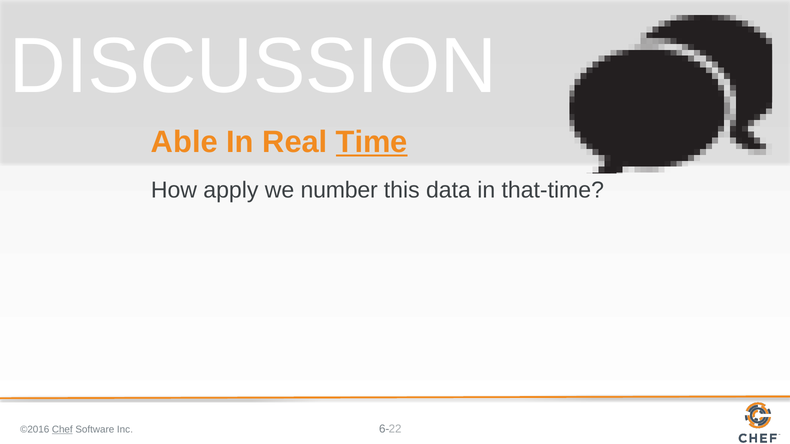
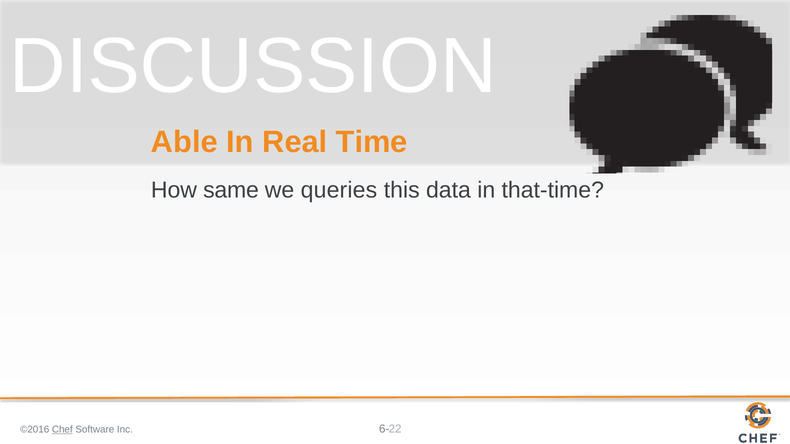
Time underline: present -> none (372, 142)
apply: apply -> same (231, 190)
number: number -> queries (339, 190)
